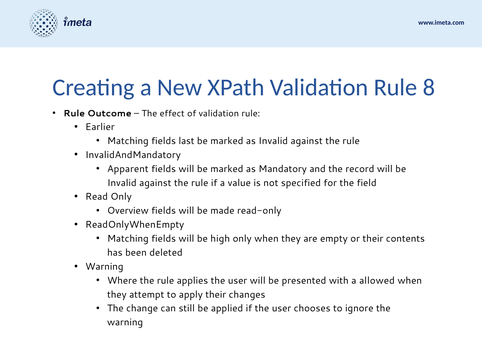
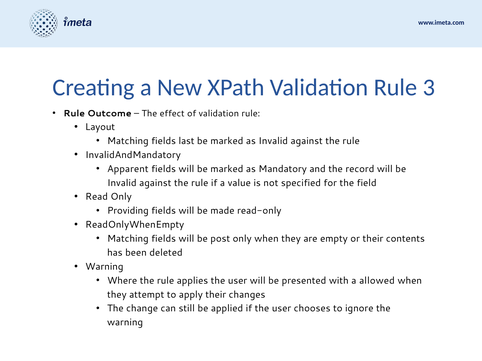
8: 8 -> 3 (429, 88)
Earlier: Earlier -> Layout (100, 127)
Overview: Overview -> Providing (128, 211)
high: high -> post (220, 239)
